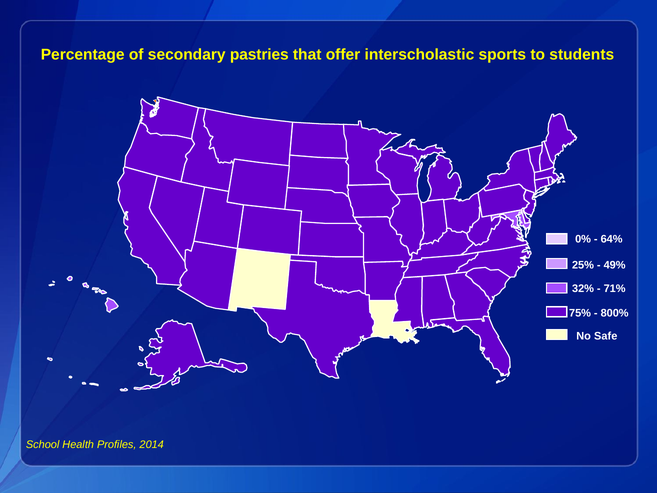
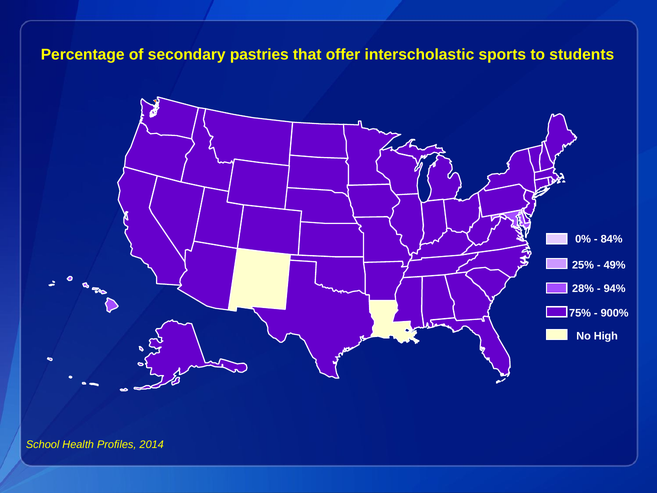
64%: 64% -> 84% (612, 239)
32%: 32% -> 28% (583, 288)
71%: 71% -> 94% (615, 288)
800%: 800% -> 900% (615, 313)
Safe: Safe -> High (606, 336)
